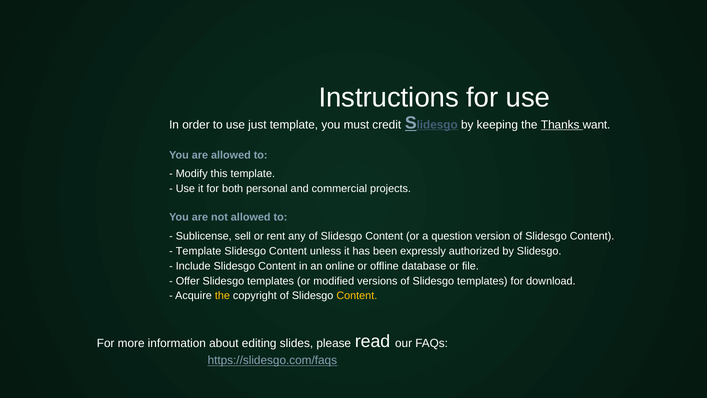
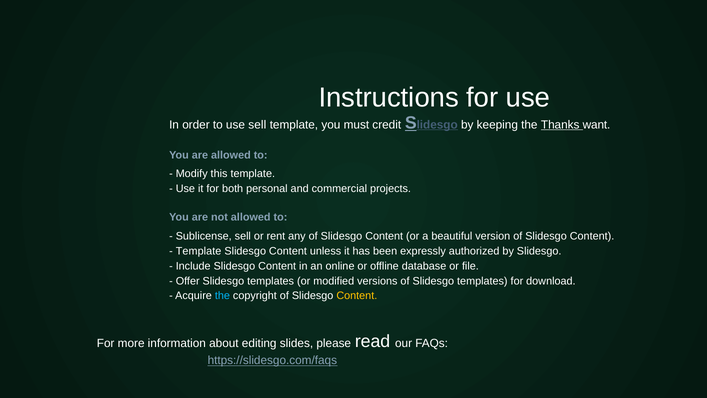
use just: just -> sell (257, 125)
question: question -> beautiful (452, 236)
the colour: yellow -> light blue (222, 296)
